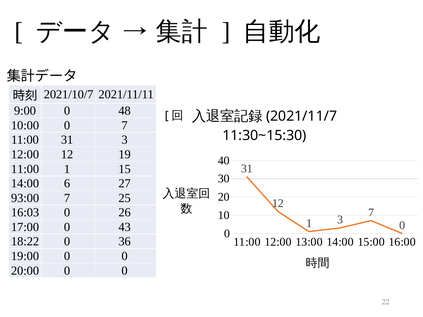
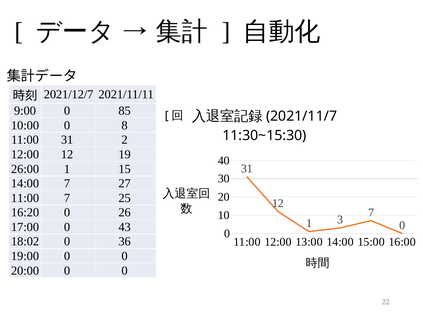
2021/10/7: 2021/10/7 -> 2021/12/7 (69, 95)
48: 48 -> 85 (125, 111)
0 7: 7 -> 8 (125, 125)
31 3: 3 -> 2 (125, 140)
11:00: 11:00 -> 26:00 (25, 169)
14:00 6: 6 -> 7 (67, 184)
93:00: 93:00 -> 11:00 (25, 198)
16:03: 16:03 -> 16:20 (25, 213)
18:22: 18:22 -> 18:02 (25, 242)
